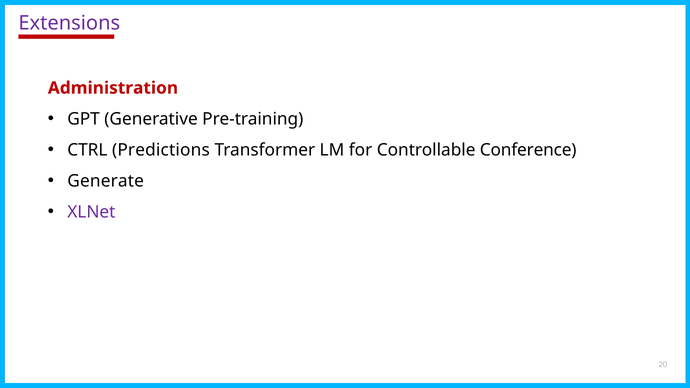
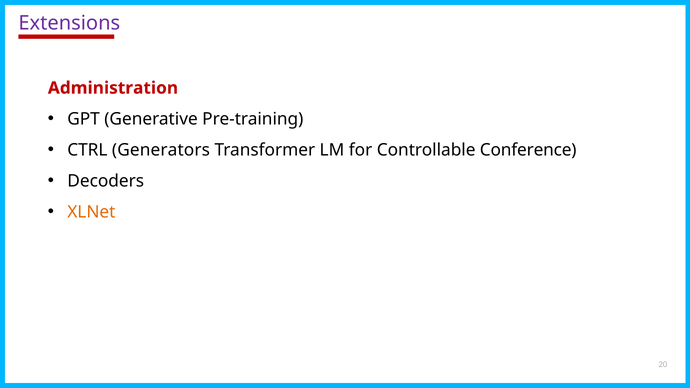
Predictions: Predictions -> Generators (161, 150)
Generate: Generate -> Decoders (106, 181)
XLNet colour: purple -> orange (91, 212)
